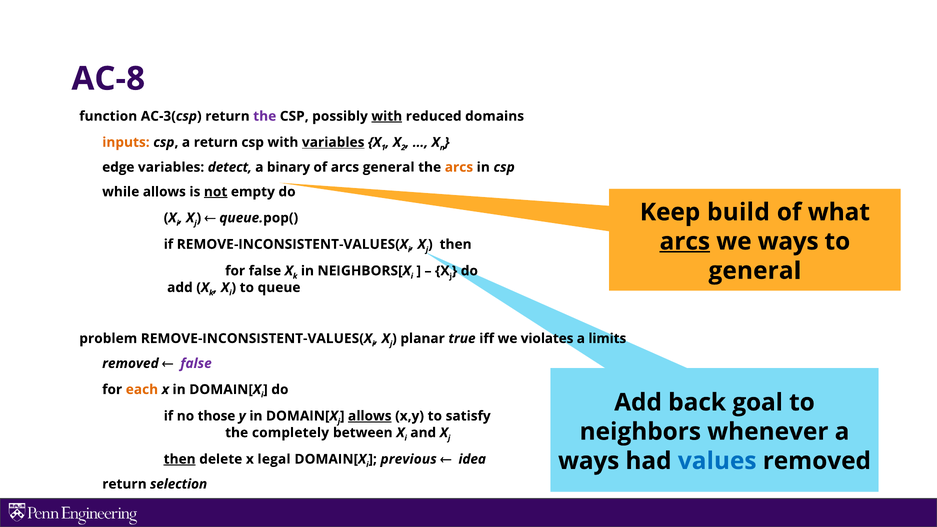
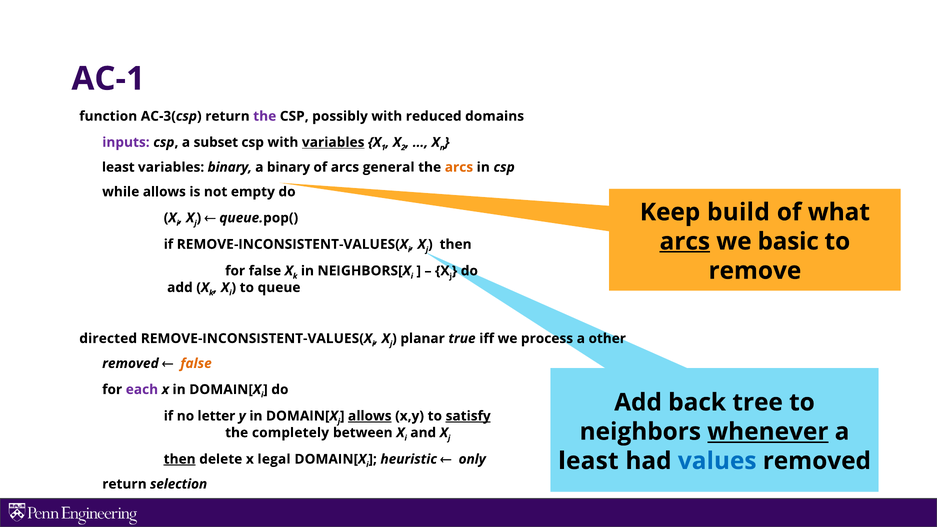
AC-8: AC-8 -> AC-1 (108, 79)
with underline: present -> none (387, 116)
inputs colour: orange -> purple (126, 142)
a return: return -> subset (216, 142)
edge: edge -> least (118, 167)
variables detect: detect -> binary (230, 167)
not underline: present -> none (216, 192)
we ways: ways -> basic (788, 242)
general: general -> remove (755, 271)
problem: problem -> directed (108, 339)
violates: violates -> process (547, 339)
limits: limits -> other (607, 339)
false colour: purple -> orange (196, 364)
each colour: orange -> purple (142, 390)
goal: goal -> tree (758, 403)
those: those -> letter (216, 416)
satisfy underline: none -> present (468, 416)
whenever underline: none -> present (768, 432)
ways: ways -> least (588, 461)
previous: previous -> heuristic (409, 459)
idea: idea -> only (472, 459)
